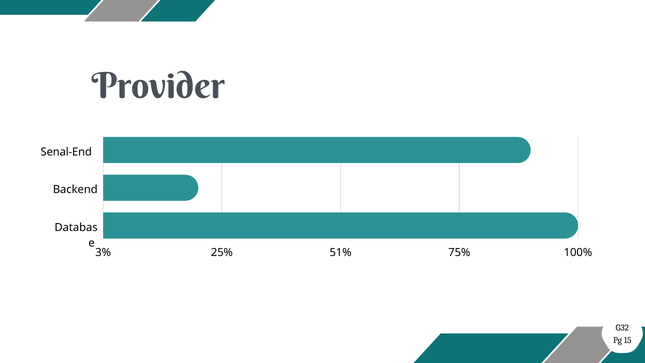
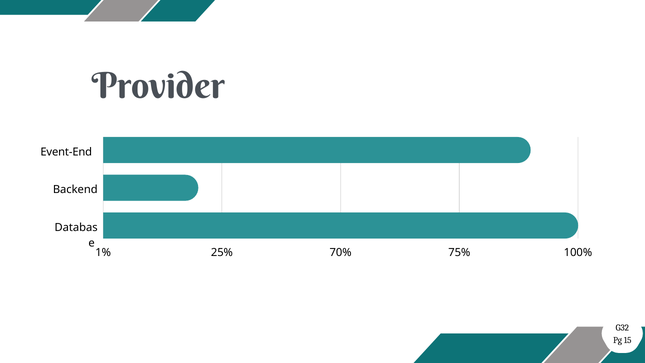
Senal-End: Senal-End -> Event-End (66, 152)
3%: 3% -> 1% (103, 252)
51%: 51% -> 70% (341, 252)
